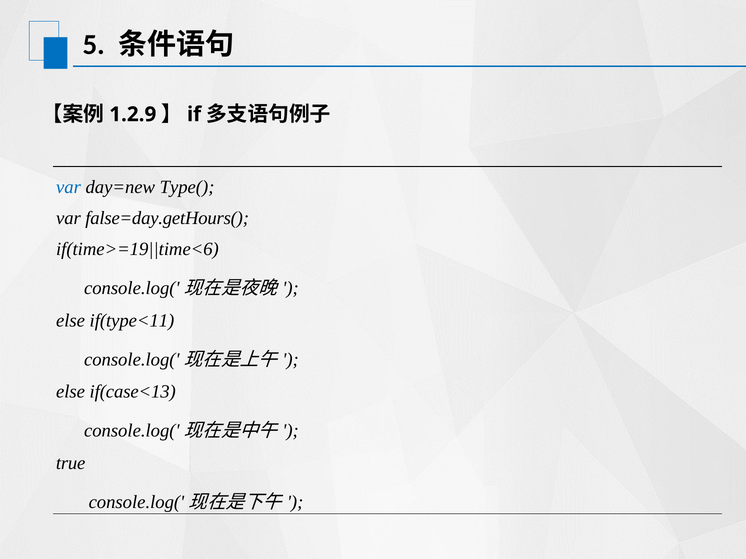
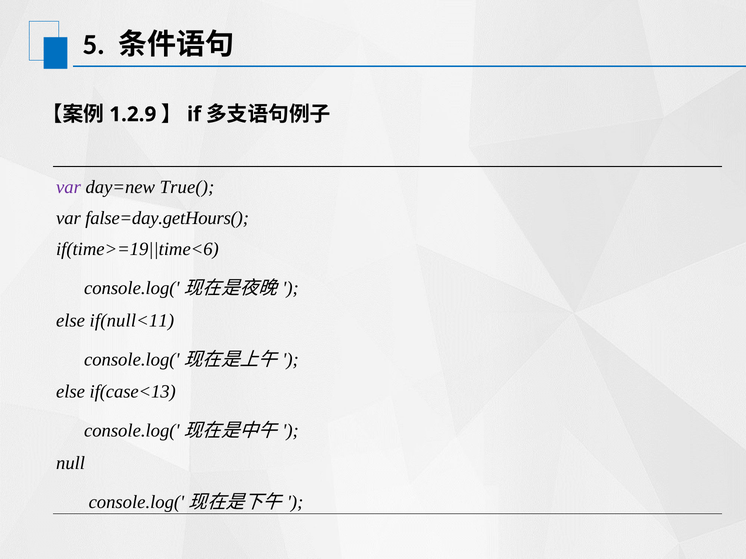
var colour: blue -> purple (68, 187)
Type(: Type( -> True( (187, 187)
if(type<11: if(type<11 -> if(null<11 (132, 321)
true: true -> null (71, 464)
